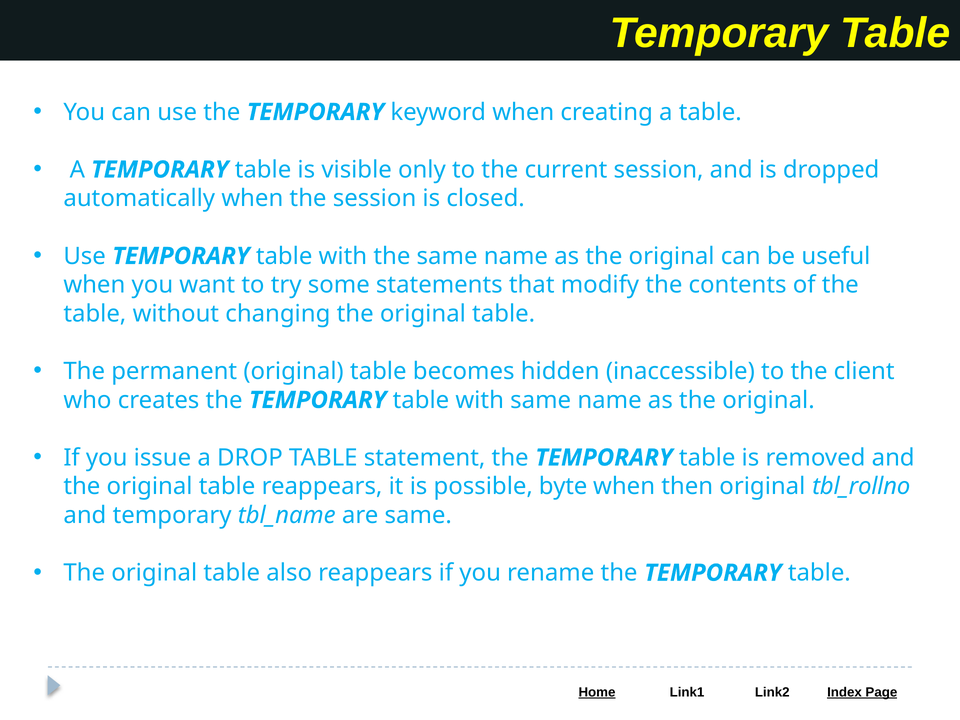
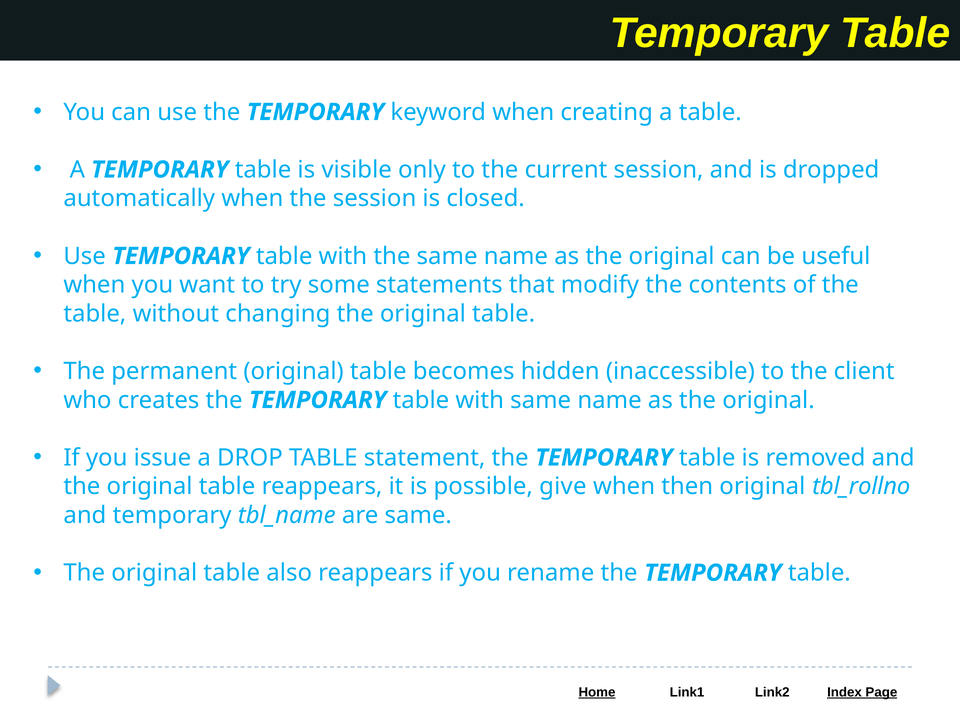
byte: byte -> give (563, 486)
